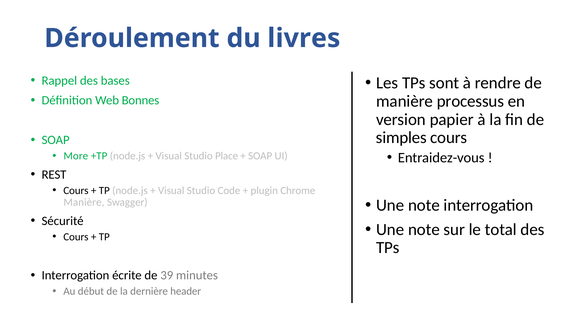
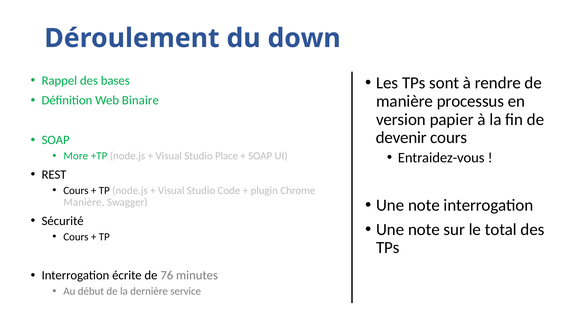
livres: livres -> down (304, 38)
Bonnes: Bonnes -> Binaire (140, 100)
simples: simples -> devenir (401, 138)
39: 39 -> 76 (167, 275)
header: header -> service (186, 291)
